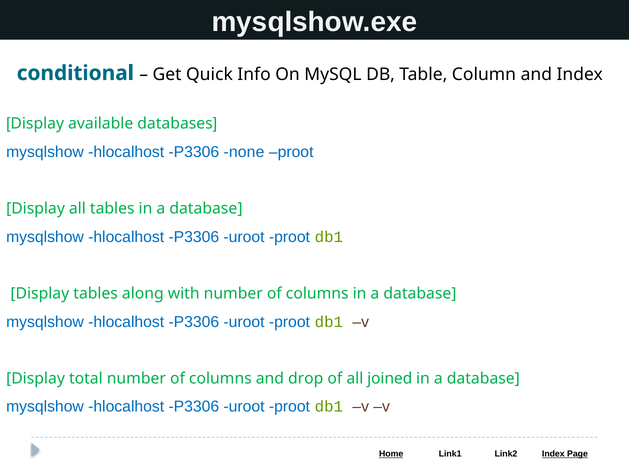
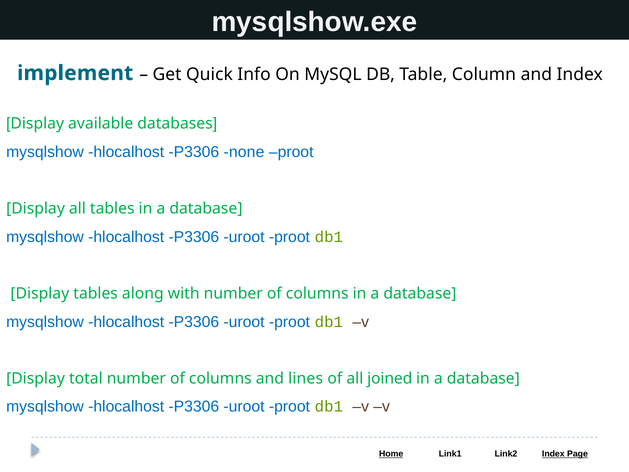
conditional: conditional -> implement (75, 73)
drop: drop -> lines (306, 378)
